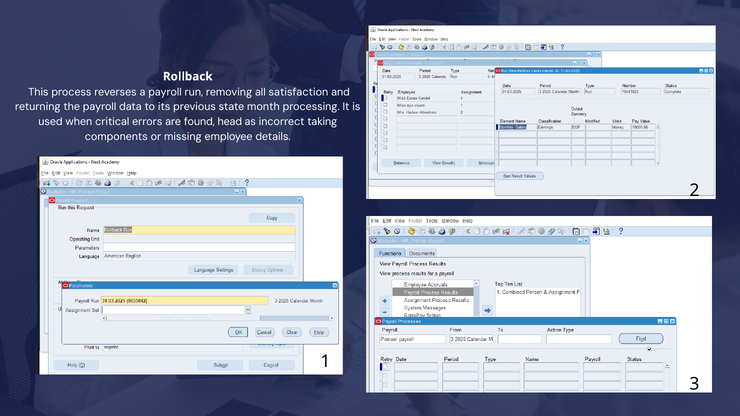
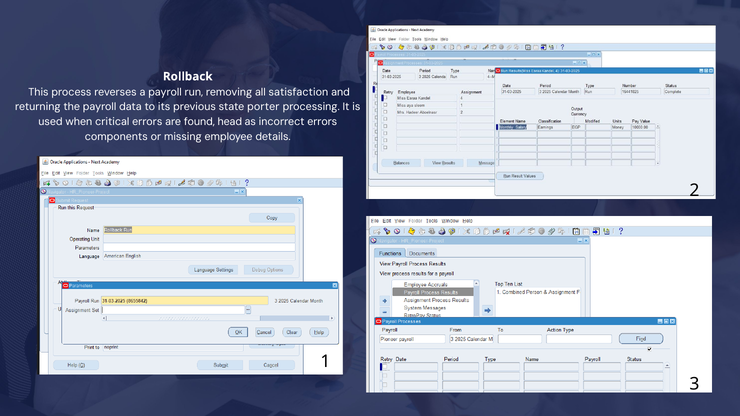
month: month -> porter (263, 107)
incorrect taking: taking -> errors (322, 122)
